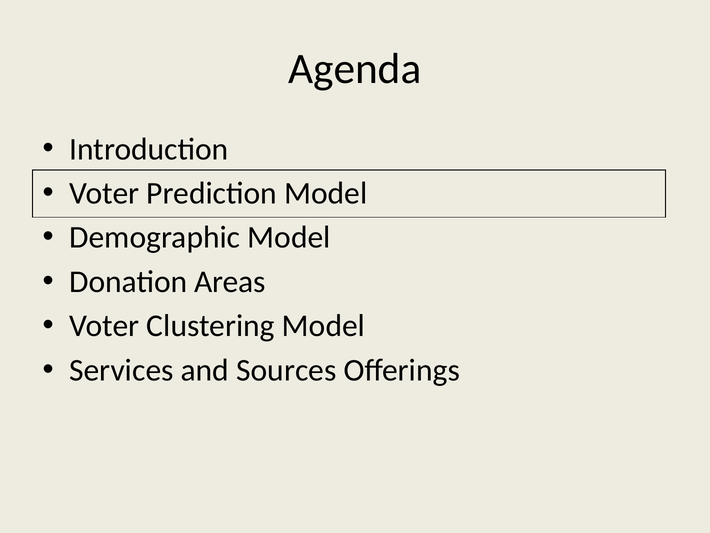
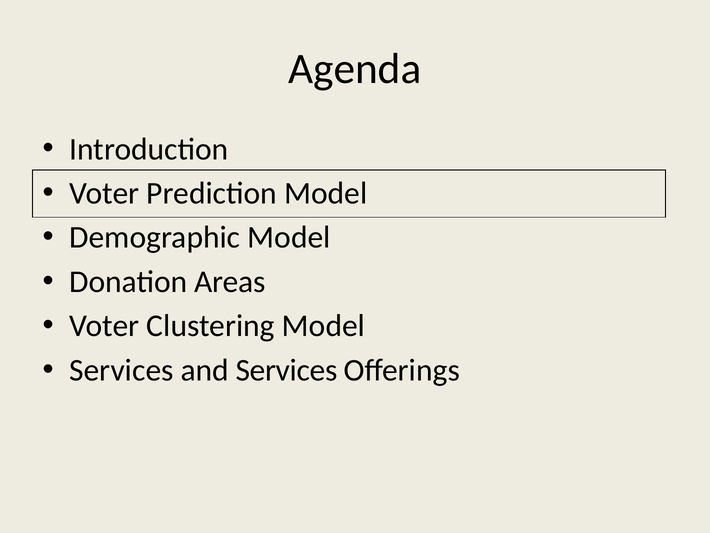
and Sources: Sources -> Services (287, 370)
